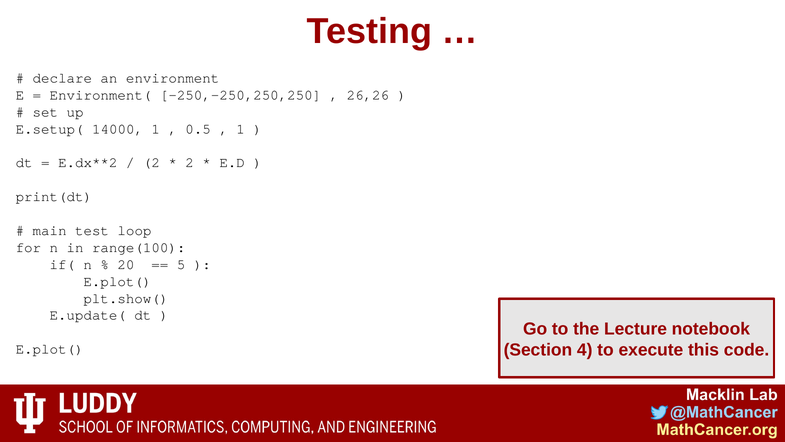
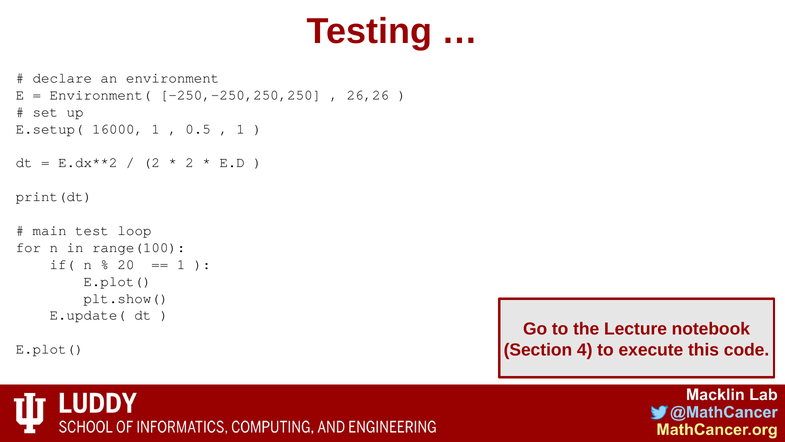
14000: 14000 -> 16000 (118, 129)
5: 5 -> 1 (181, 264)
